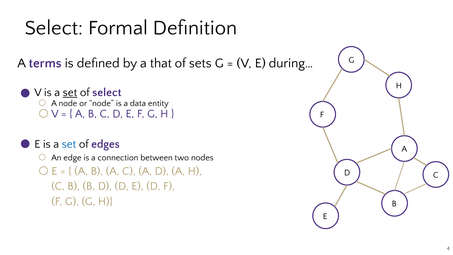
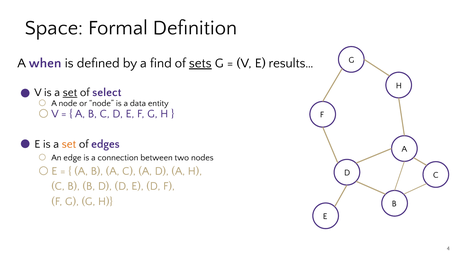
Select: Select -> Space (54, 28)
terms: terms -> when (45, 63)
that: that -> find (161, 63)
sets underline: none -> present (200, 63)
during…: during… -> results… (291, 63)
set colour: blue -> orange (69, 144)
